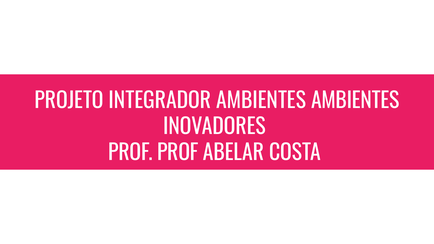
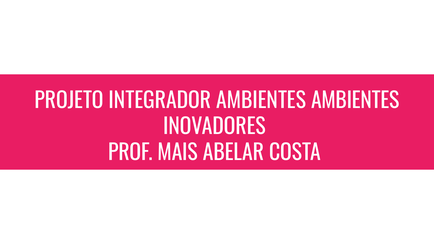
PROF PROF: PROF -> MAIS (178, 153)
